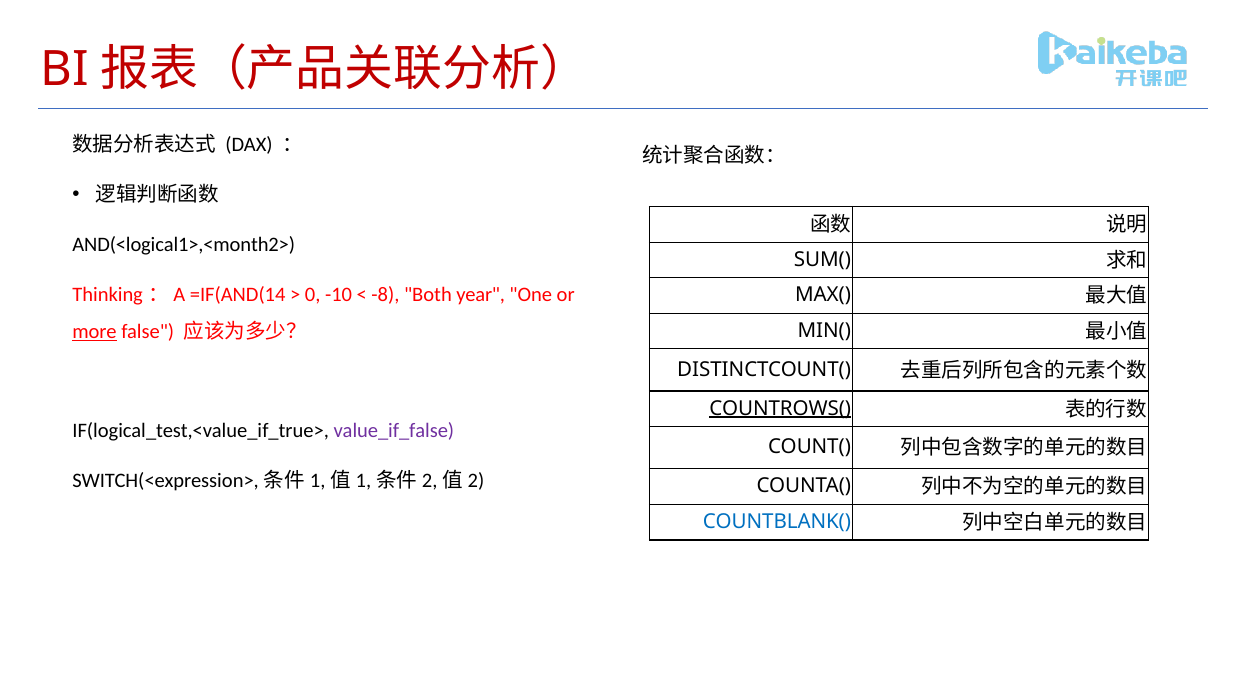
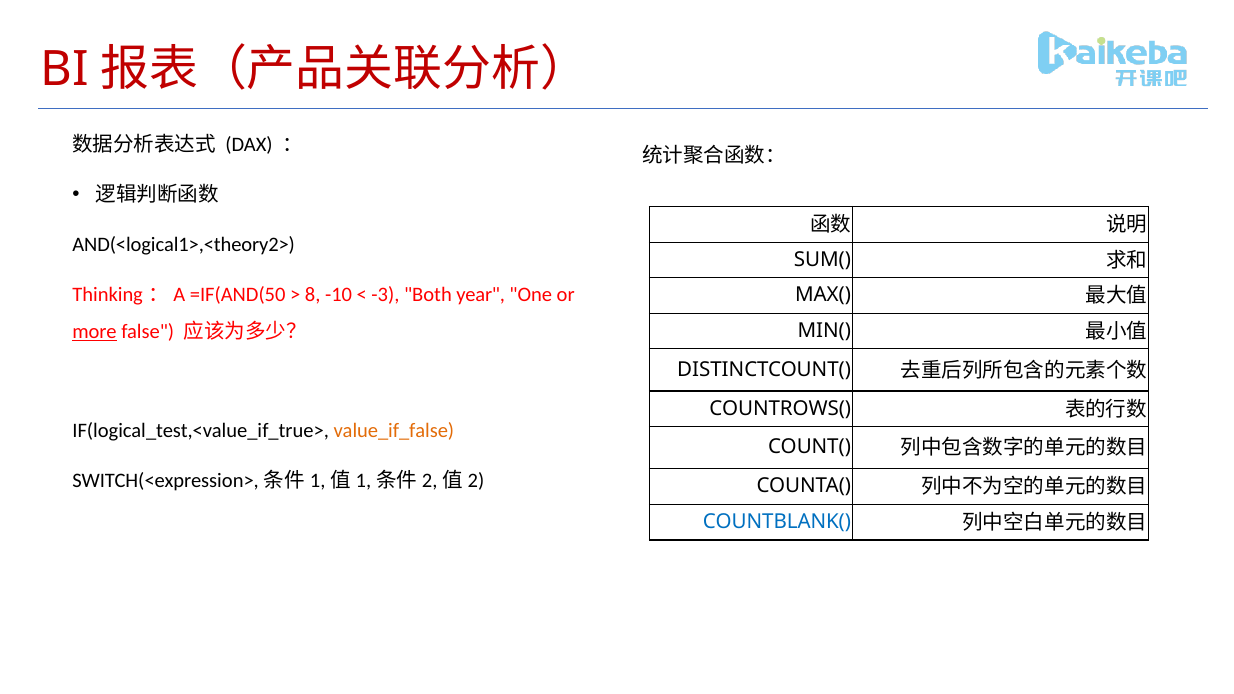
AND(<logical1>,<month2>: AND(<logical1>,<month2> -> AND(<logical1>,<theory2> (184, 245)
=IF(AND(14: =IF(AND(14 -> =IF(AND(50 (238, 295)
0: 0 -> 8 (313, 295)
-8: -8 -> -3 (385, 295)
COUNTROWS( underline: present -> none (780, 408)
value_if_false colour: purple -> orange (394, 431)
